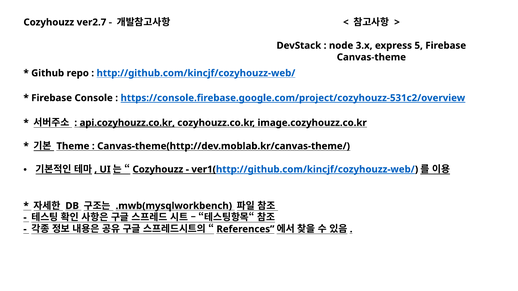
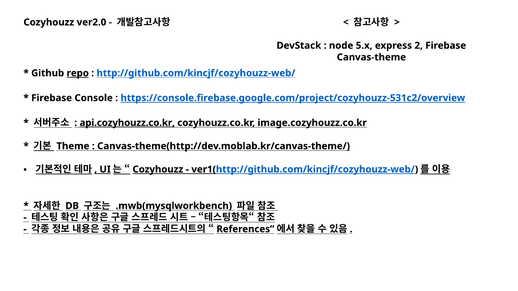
ver2.7: ver2.7 -> ver2.0 (91, 22)
3.x: 3.x -> 5.x (364, 46)
5: 5 -> 2 (419, 46)
repo underline: none -> present (78, 73)
